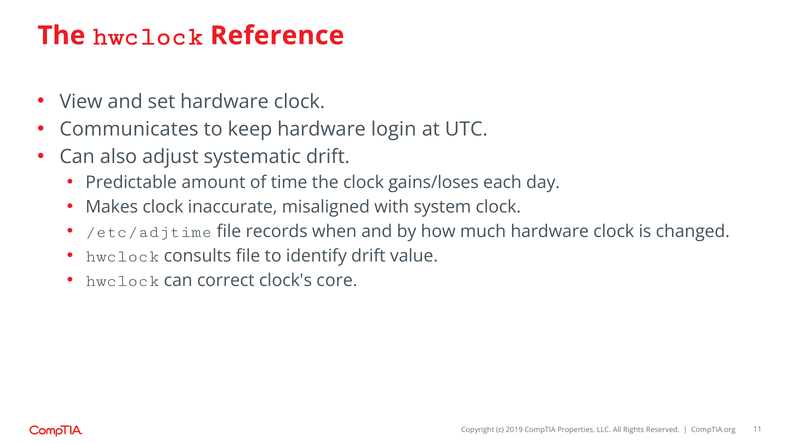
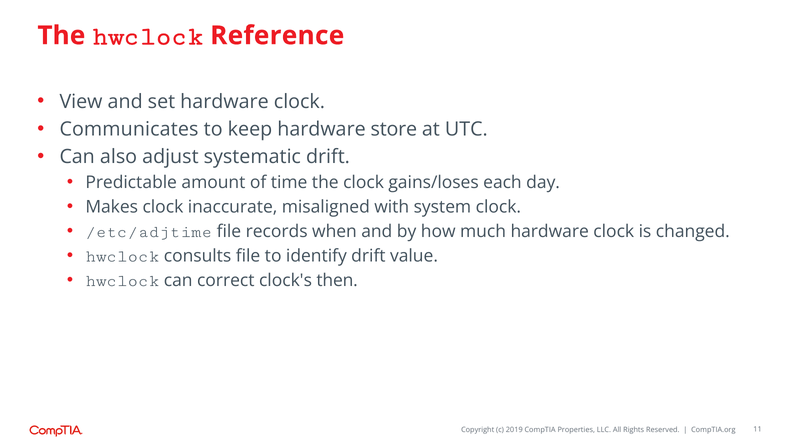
login: login -> store (394, 129)
core: core -> then (337, 280)
